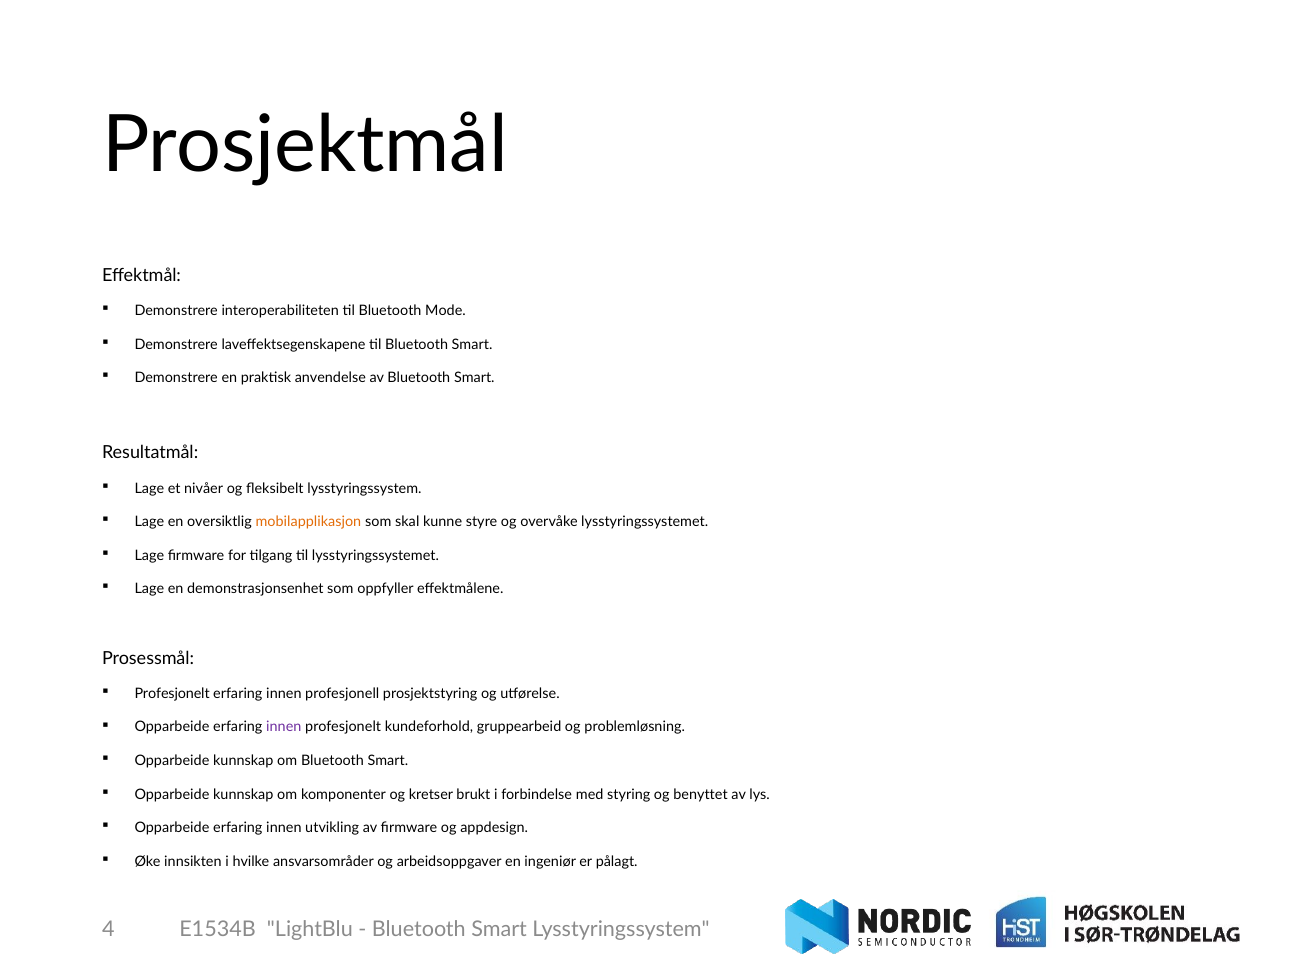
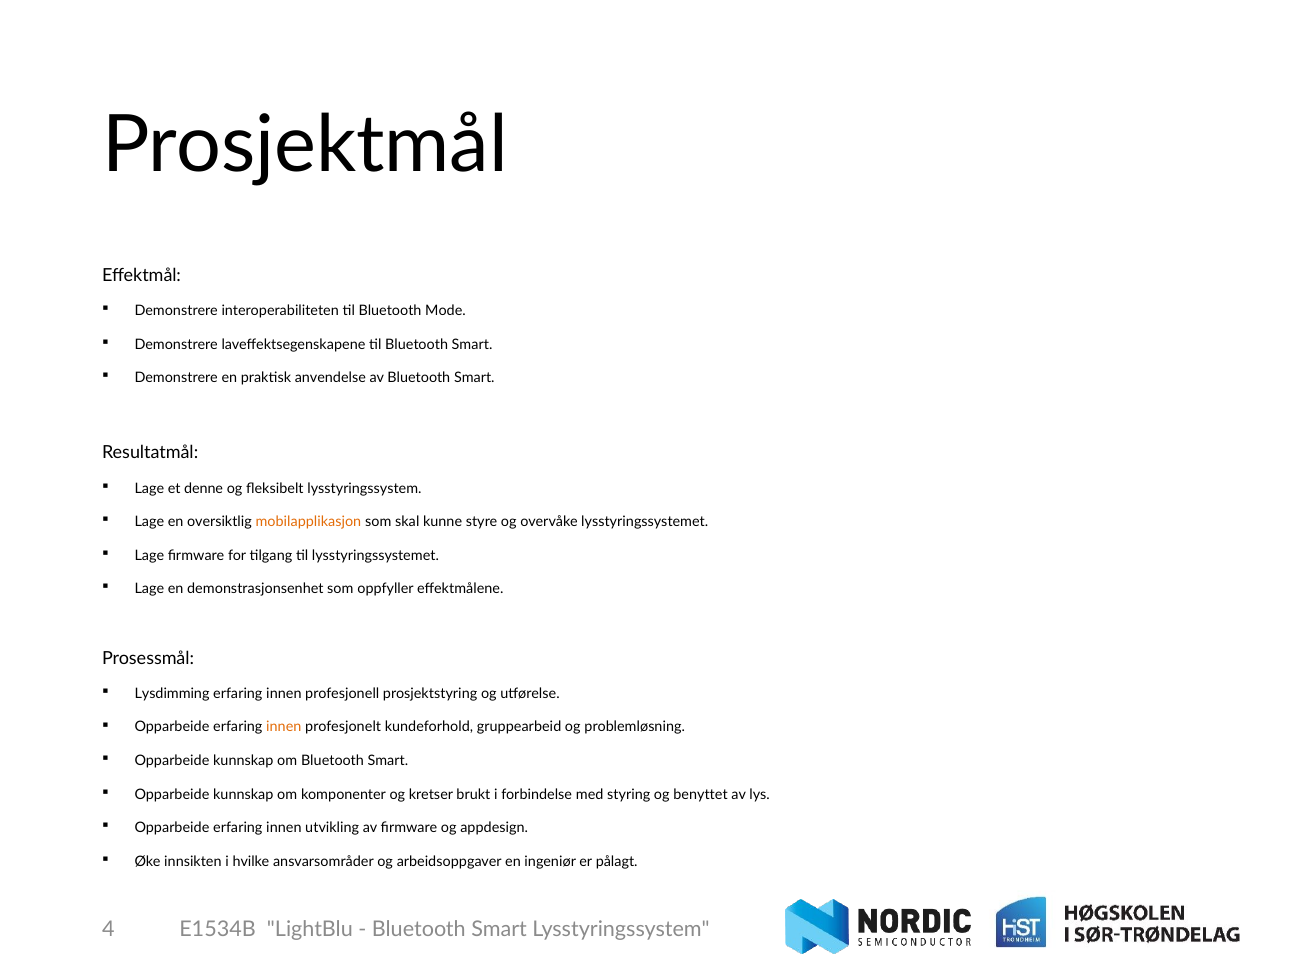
nivåer: nivåer -> denne (204, 488)
Profesjonelt: Profesjonelt -> Lysdimming (172, 693)
innen colour: purple -> orange (284, 727)
